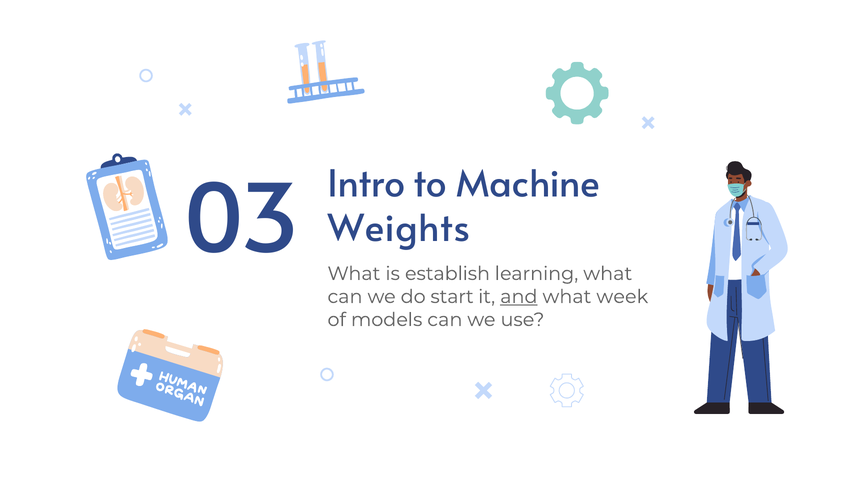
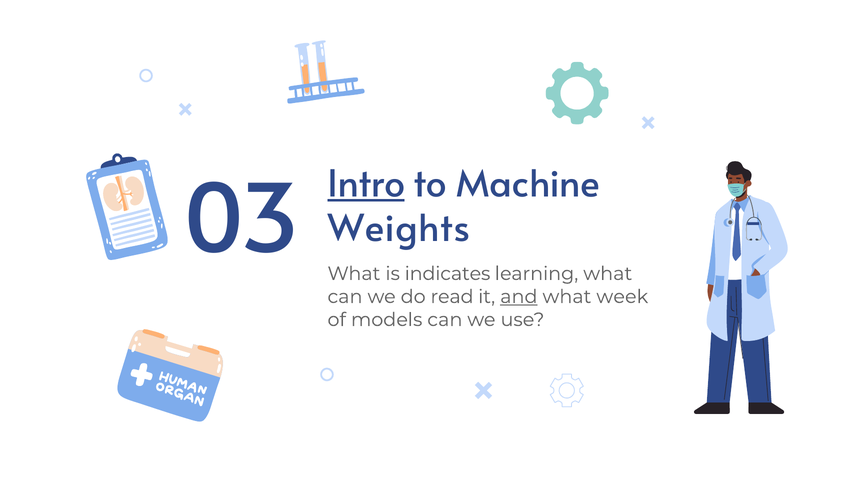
Intro underline: none -> present (366, 185)
establish: establish -> indicates (448, 274)
start: start -> read (452, 297)
